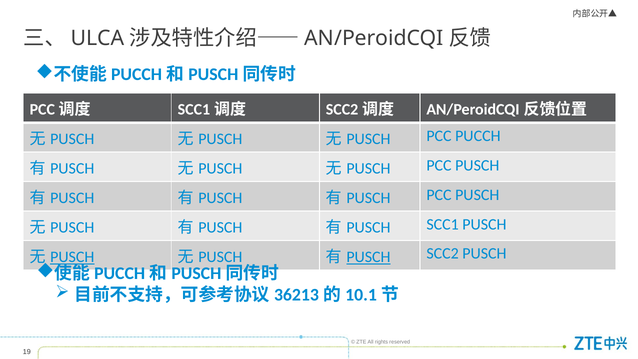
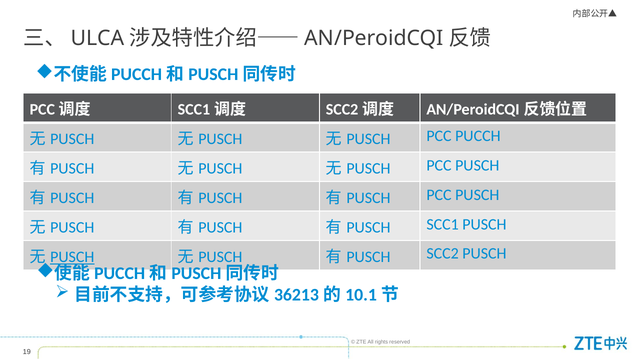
PUSCH underline: present -> none (368, 257)
